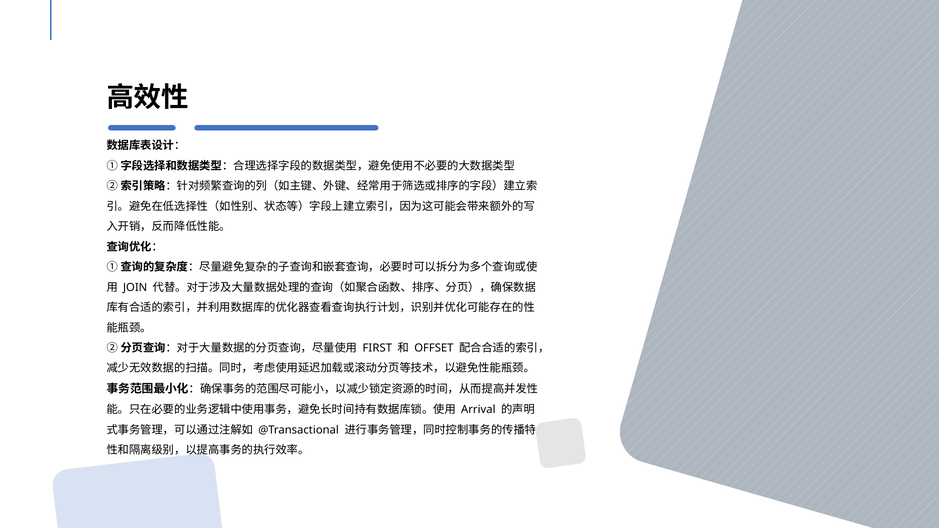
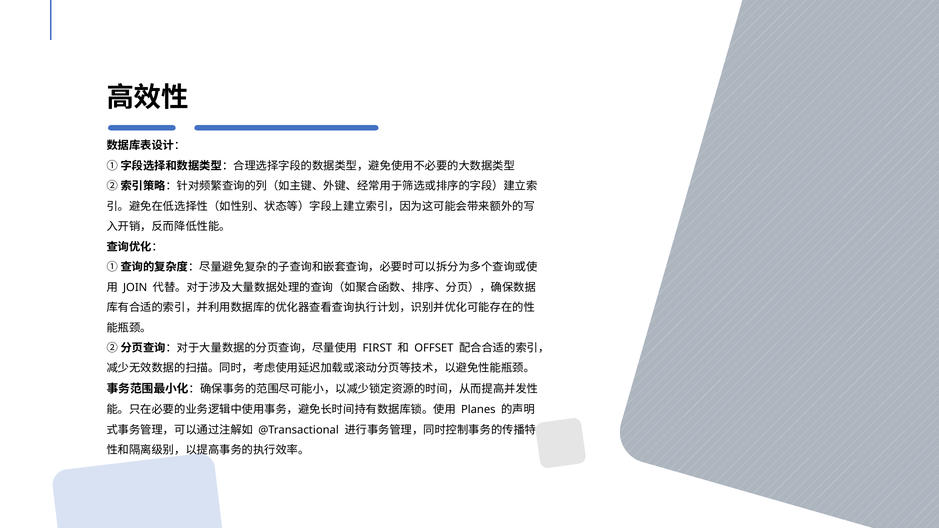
Arrival: Arrival -> Planes (478, 410)
